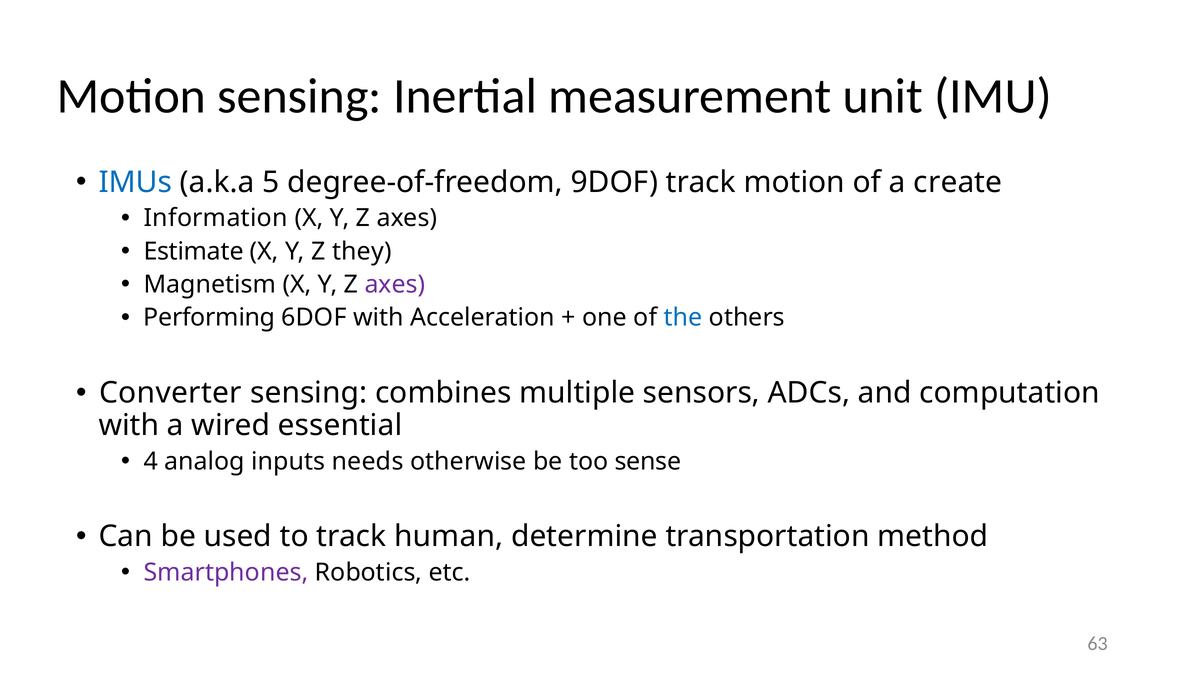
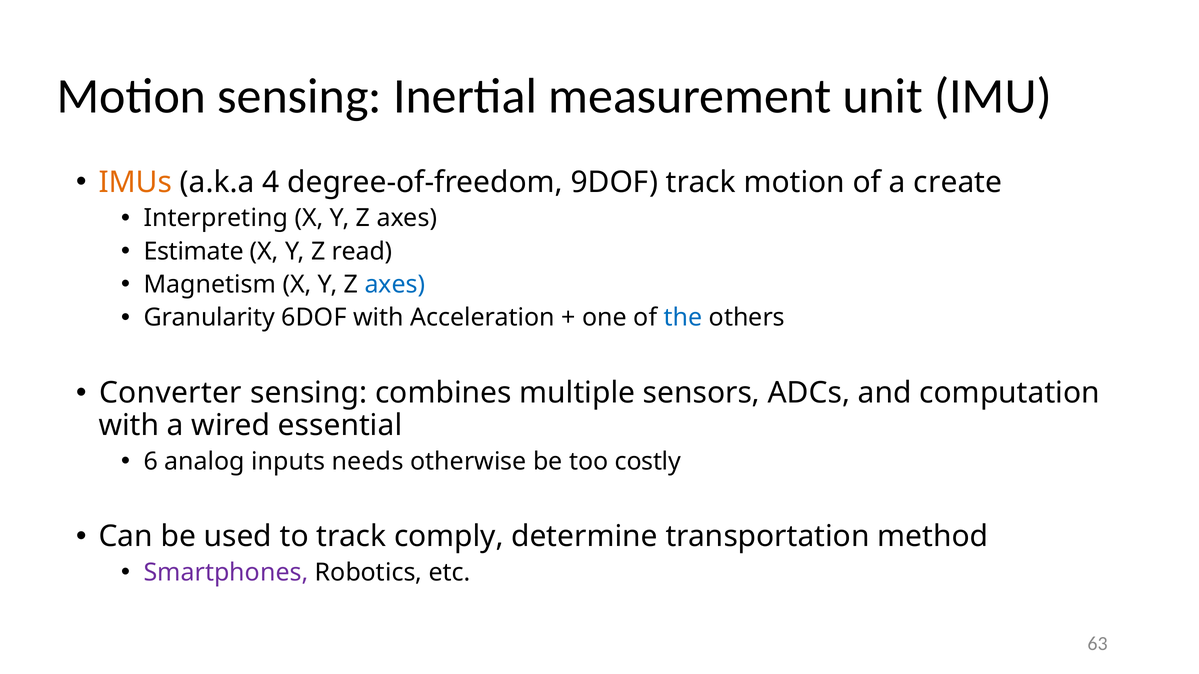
IMUs colour: blue -> orange (135, 182)
5: 5 -> 4 (271, 182)
Information: Information -> Interpreting (216, 218)
they: they -> read (362, 252)
axes colour: purple -> blue (395, 285)
Performing: Performing -> Granularity (209, 318)
4: 4 -> 6 (151, 462)
sense: sense -> costly (648, 462)
human: human -> comply (449, 537)
